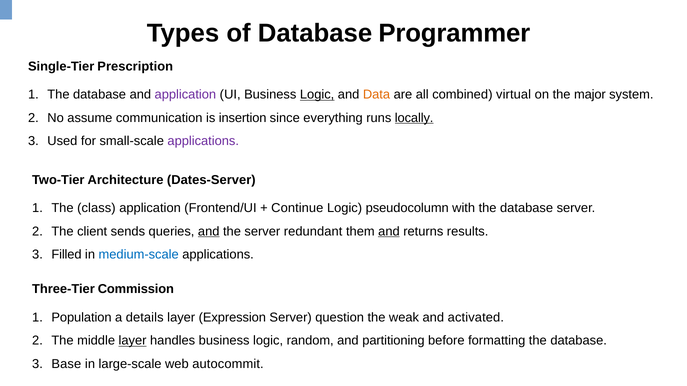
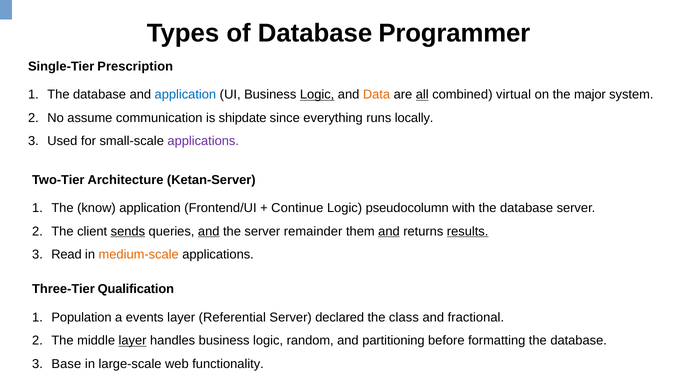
application colour: purple -> blue (185, 95)
all underline: none -> present (422, 95)
insertion: insertion -> shipdate (243, 118)
locally underline: present -> none (414, 118)
Dates-Server: Dates-Server -> Ketan-Server (211, 180)
class: class -> know (96, 208)
sends underline: none -> present (128, 232)
redundant: redundant -> remainder (313, 232)
results underline: none -> present (468, 232)
Filled: Filled -> Read (66, 255)
medium-scale colour: blue -> orange (139, 255)
Commission: Commission -> Qualification (136, 290)
details: details -> events (145, 318)
Expression: Expression -> Referential (232, 318)
question: question -> declared (340, 318)
weak: weak -> class (404, 318)
activated: activated -> fractional (476, 318)
autocommit: autocommit -> functionality (228, 364)
